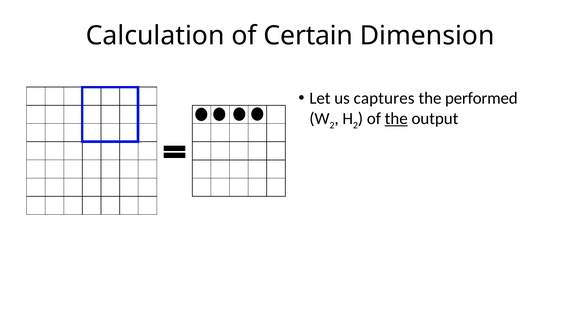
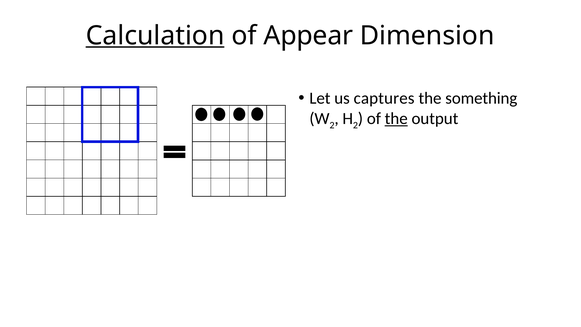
Calculation underline: none -> present (155, 36)
Certain: Certain -> Appear (308, 36)
performed: performed -> something (481, 98)
